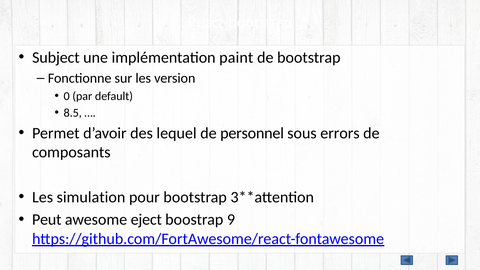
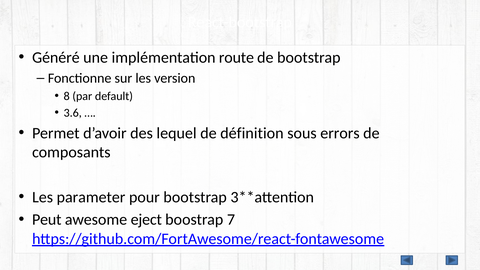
Subject: Subject -> Généré (56, 58)
paint: paint -> route (236, 58)
0: 0 -> 8 (67, 96)
8.5: 8.5 -> 3.6 (73, 113)
personnel: personnel -> définition (252, 133)
simulation: simulation -> parameter (91, 197)
9: 9 -> 7 (231, 220)
